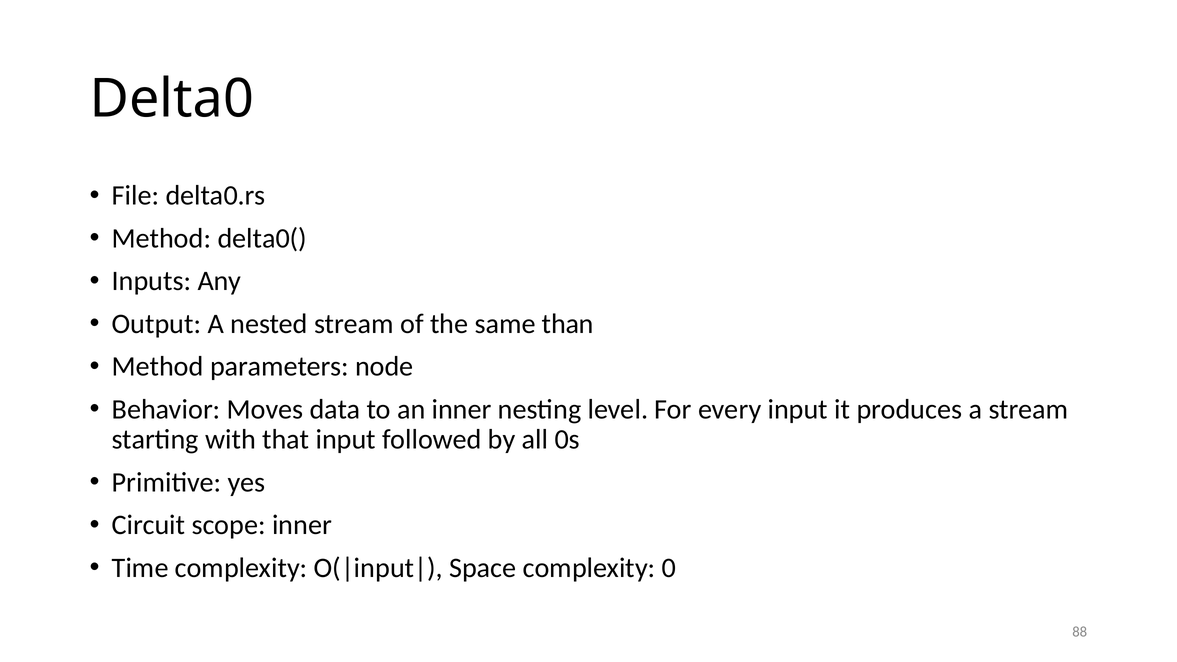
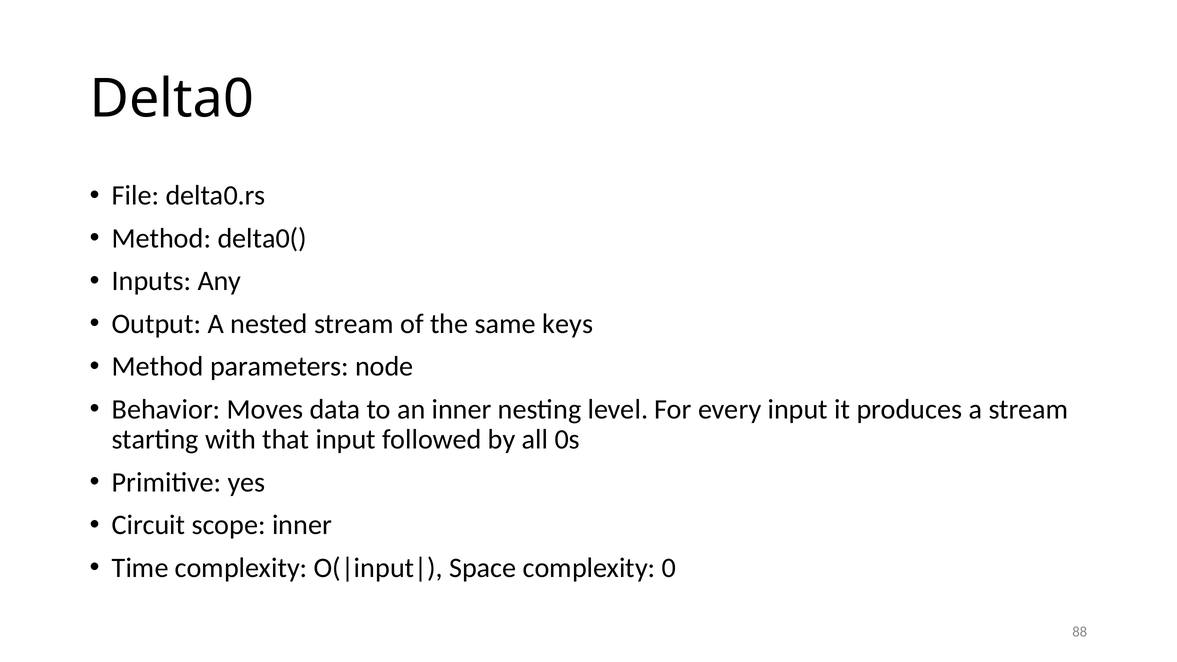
than: than -> keys (568, 324)
